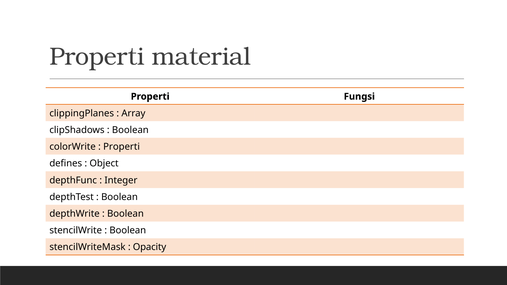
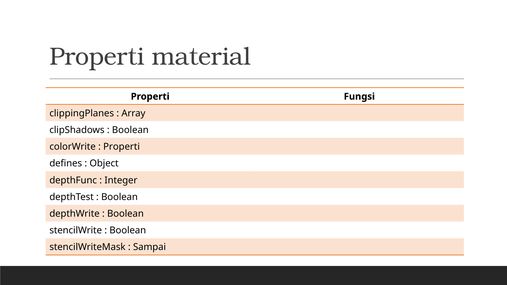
Opacity: Opacity -> Sampai (150, 247)
